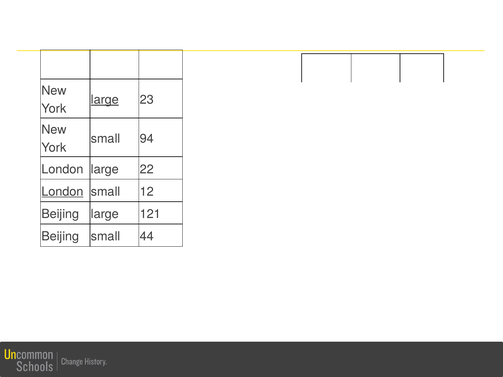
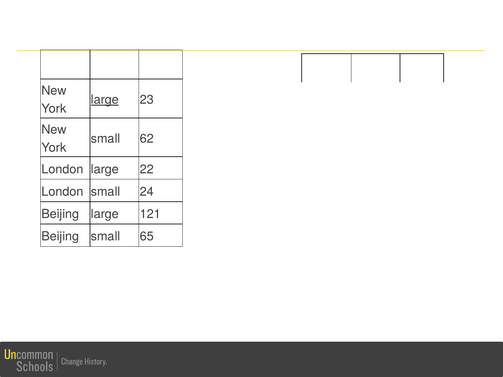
94: 94 -> 62 (147, 139)
London underline: present -> none (62, 192)
12: 12 -> 24 (147, 192)
44: 44 -> 65 (147, 237)
